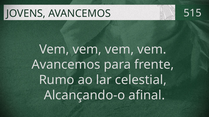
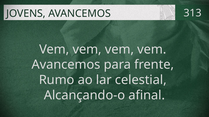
515: 515 -> 313 (193, 13)
